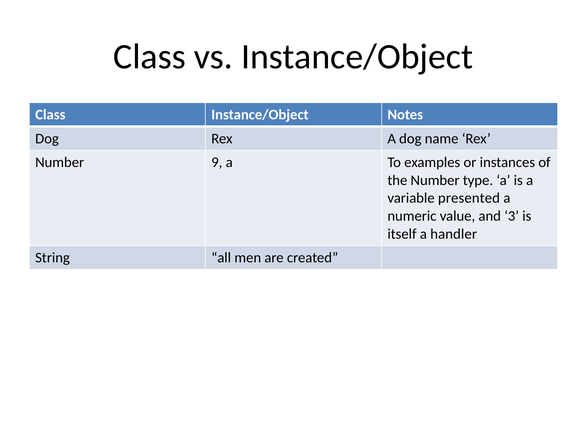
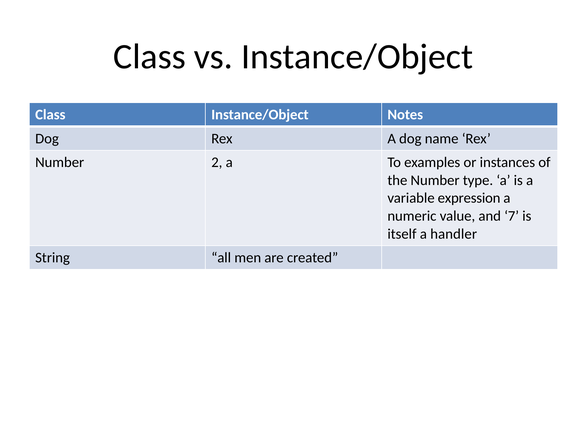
9: 9 -> 2 (217, 162)
presented: presented -> expression (469, 198)
3: 3 -> 7 (512, 216)
